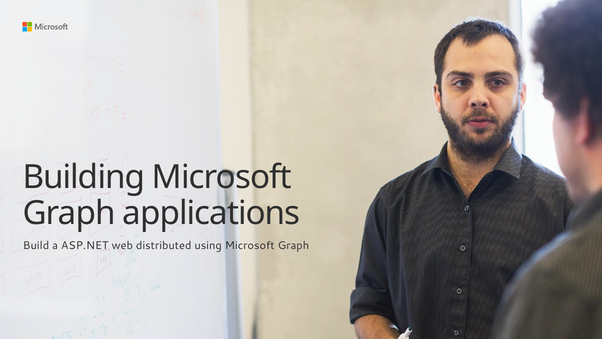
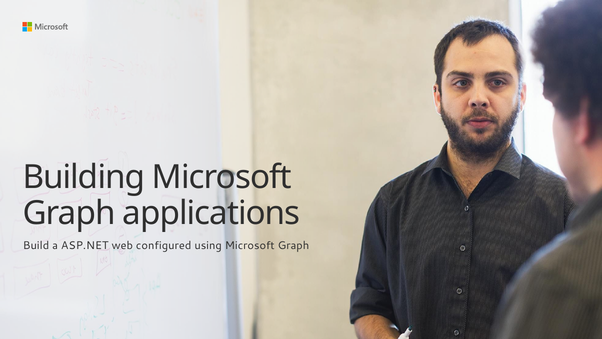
distributed: distributed -> configured (164, 245)
